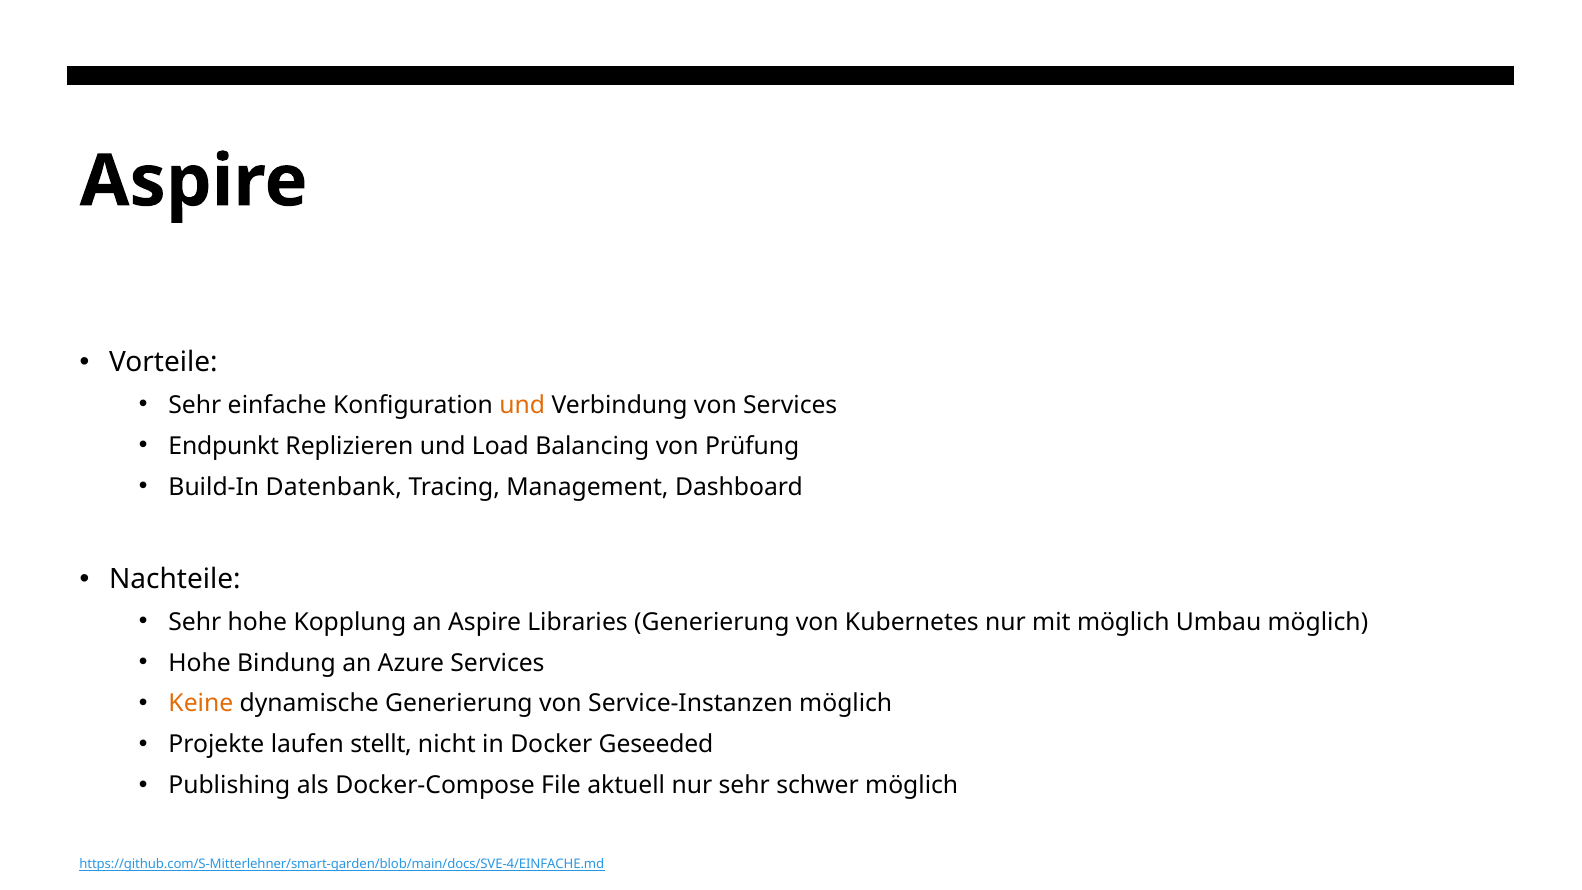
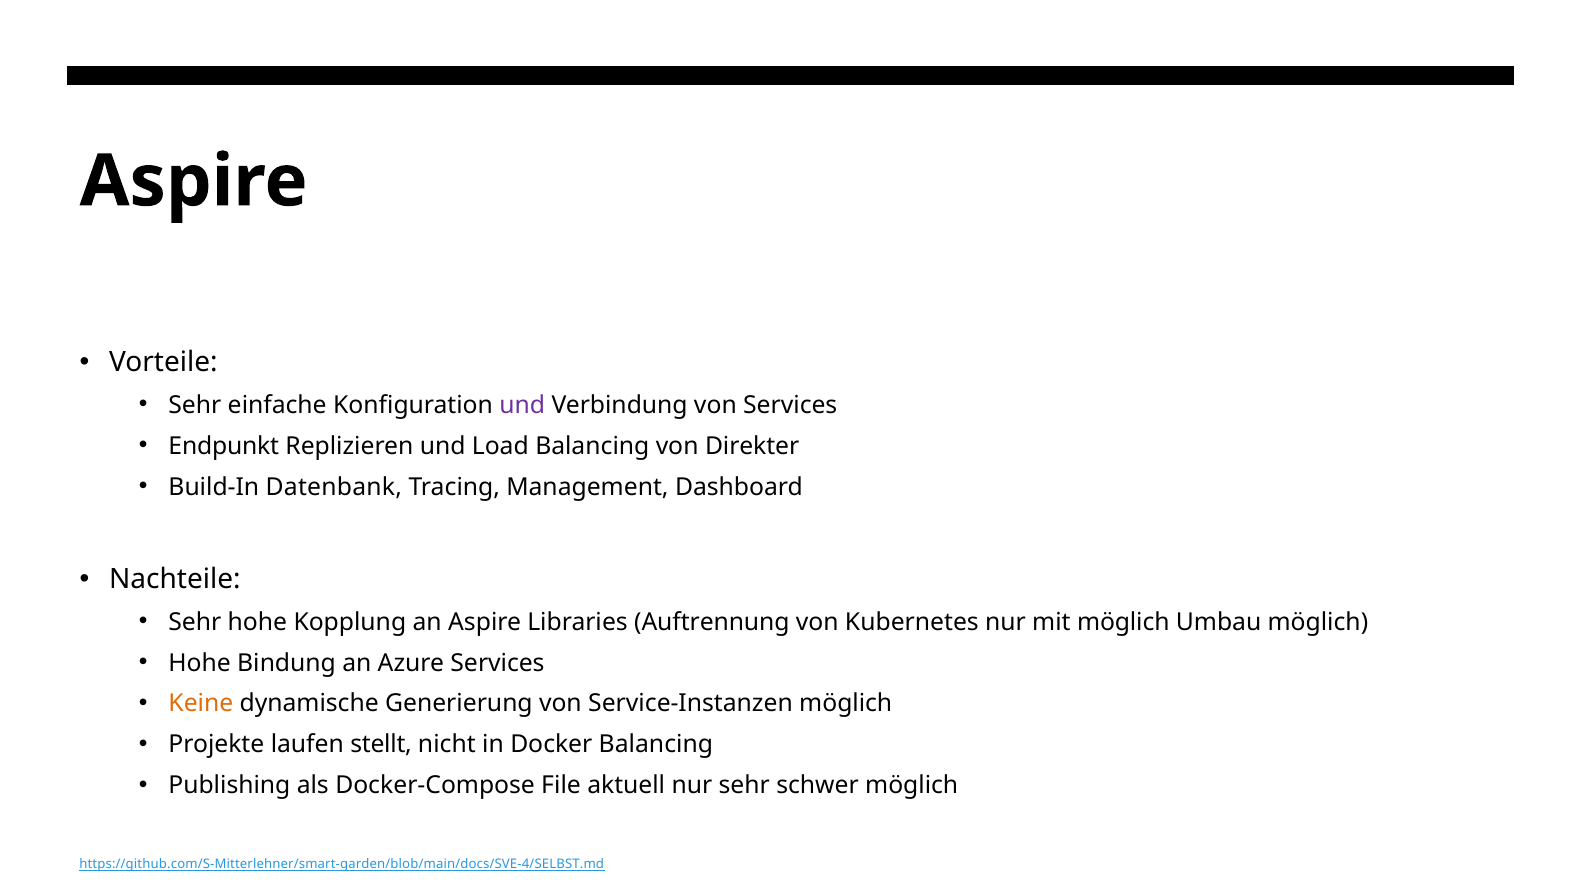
und colour: orange -> purple (522, 405)
Prüfung: Prüfung -> Direkter (752, 446)
Libraries Generierung: Generierung -> Auftrennung (712, 622)
Docker Geseeded: Geseeded -> Balancing (656, 745)
https://github.com/S-Mitterlehner/smart-garden/blob/main/docs/SVE-4/EINFACHE.md: https://github.com/S-Mitterlehner/smart-garden/blob/main/docs/SVE-4/EINFACHE.md -> https://github.com/S-Mitterlehner/smart-garden/blob/main/docs/SVE-4/SELBST.md (342, 864)
